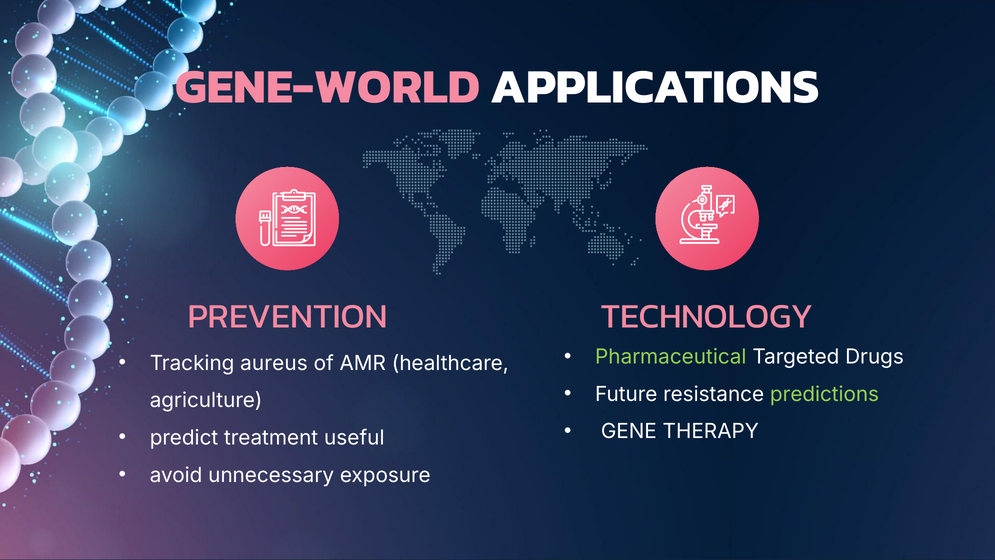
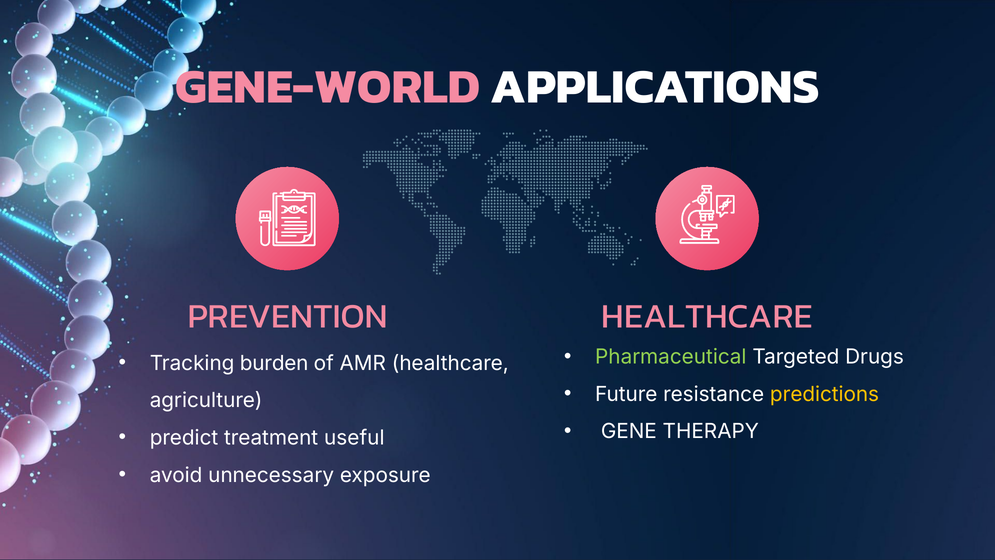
PREVENTION TECHNOLOGY: TECHNOLOGY -> HEALTHCARE (707, 316)
aureus: aureus -> burden (274, 363)
predictions colour: light green -> yellow (825, 394)
